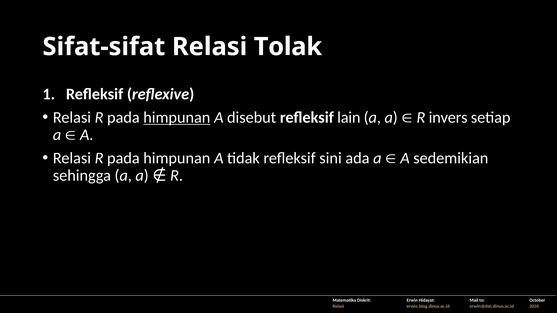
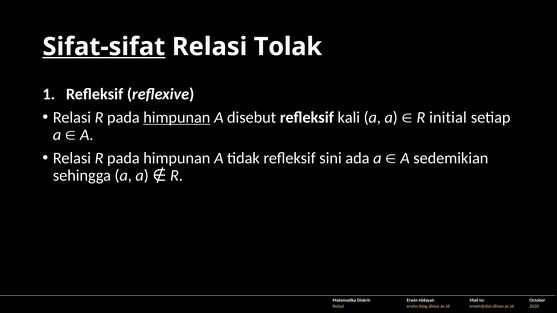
Sifat-sifat underline: none -> present (104, 47)
lain: lain -> kali (349, 117)
invers: invers -> initial (448, 117)
